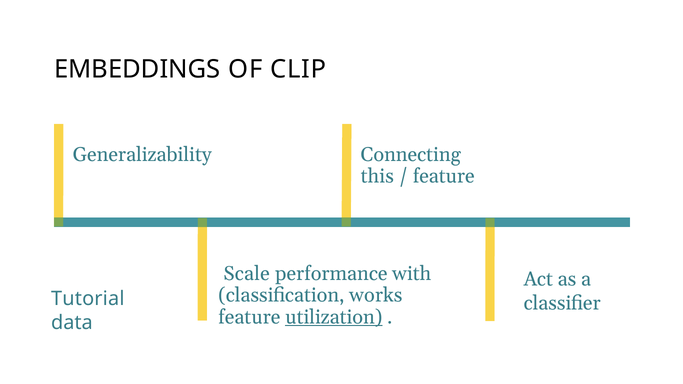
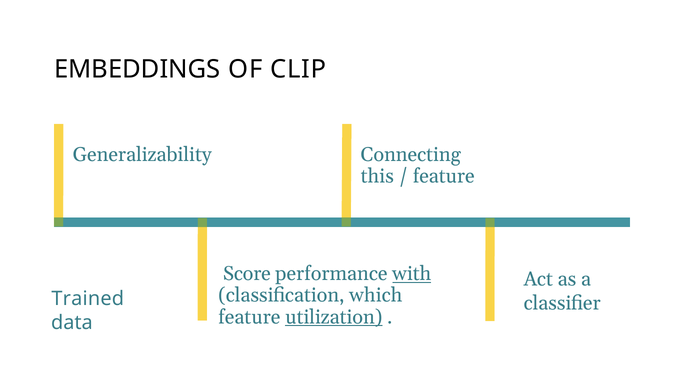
Scale: Scale -> Score (247, 274)
with underline: none -> present (412, 274)
works: works -> which (376, 296)
Tutorial: Tutorial -> Trained (88, 299)
